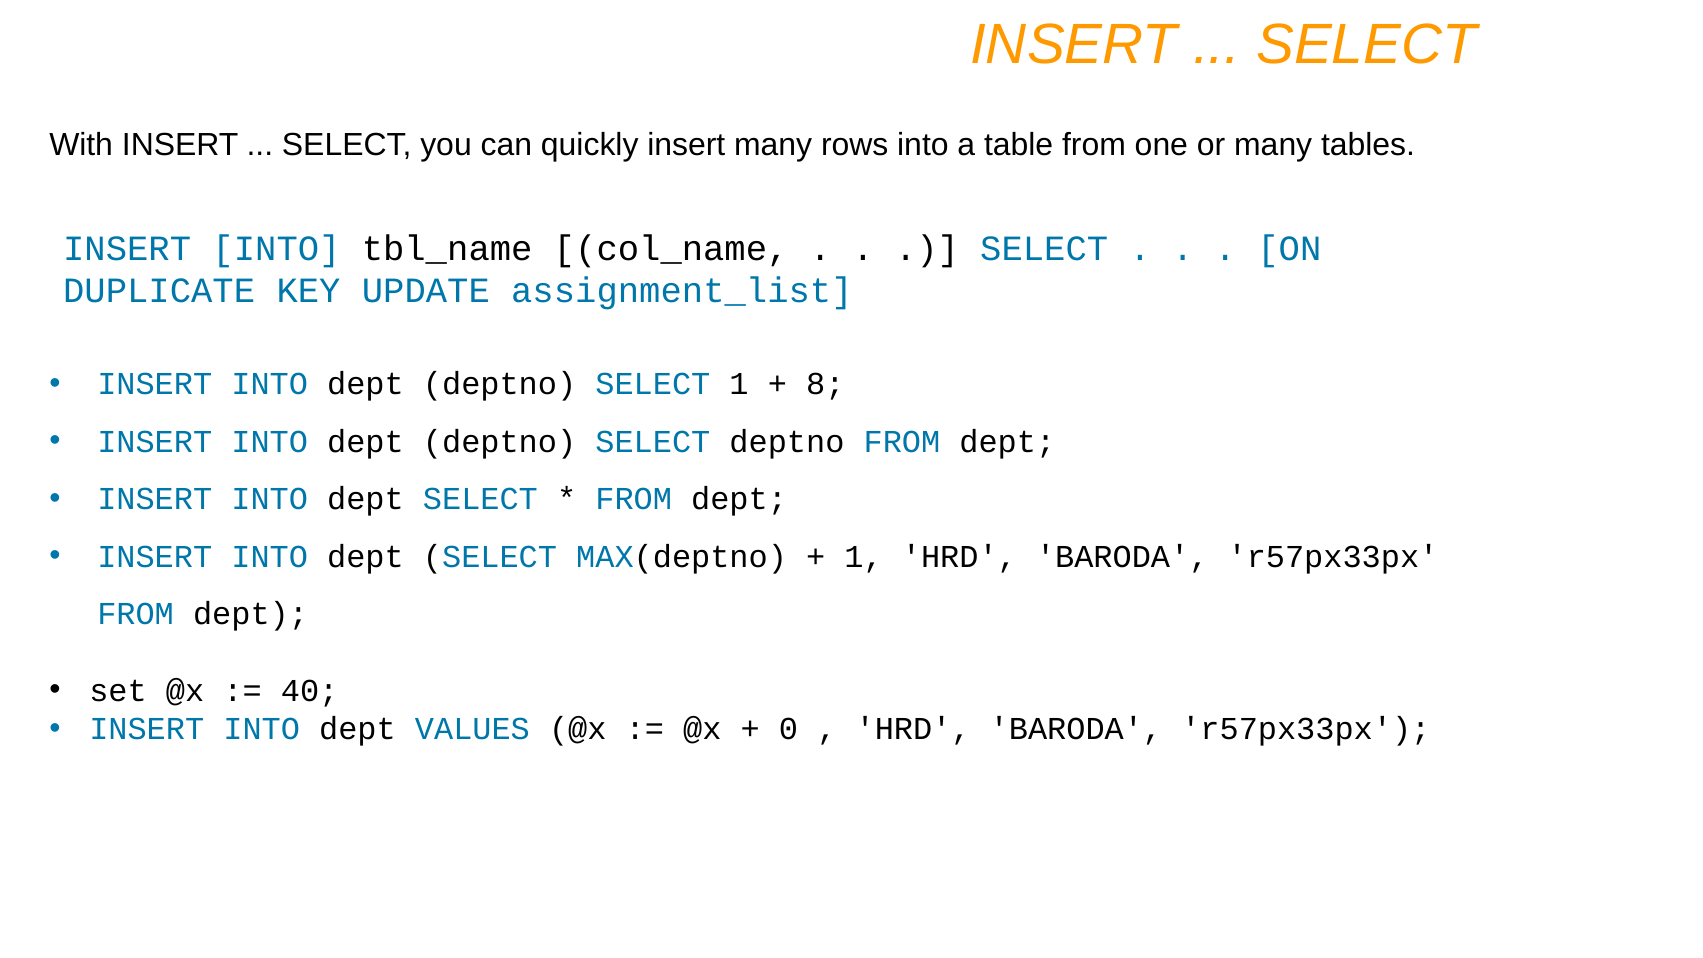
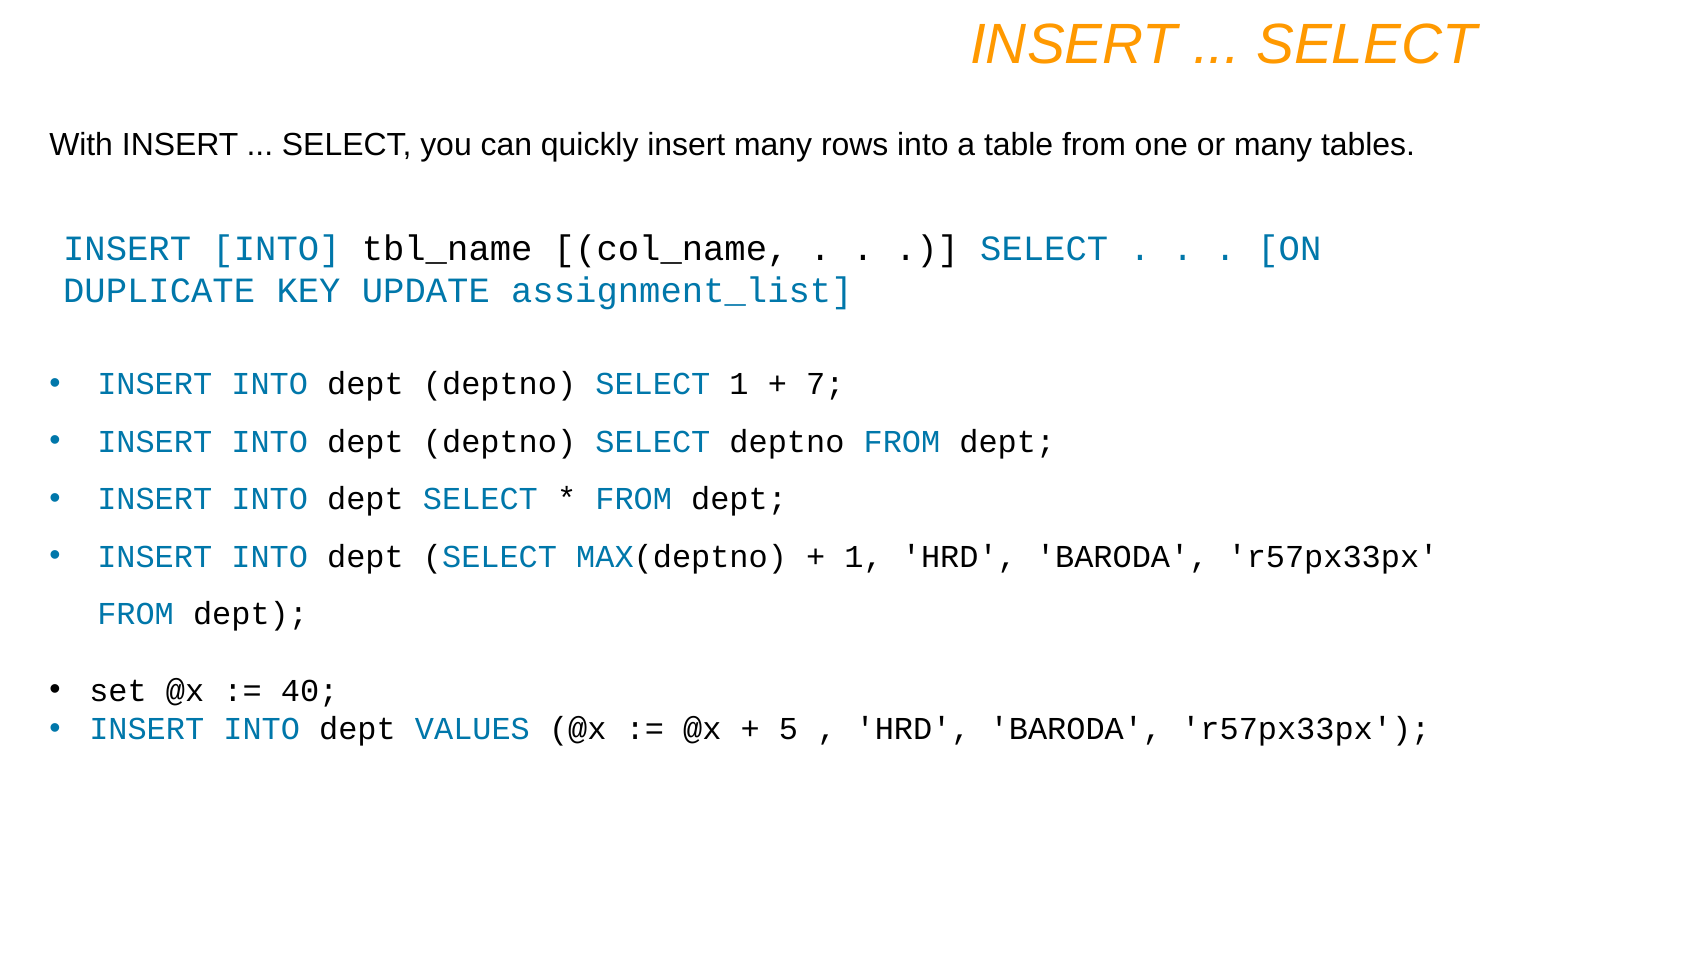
8: 8 -> 7 (825, 384)
0: 0 -> 5 (789, 729)
